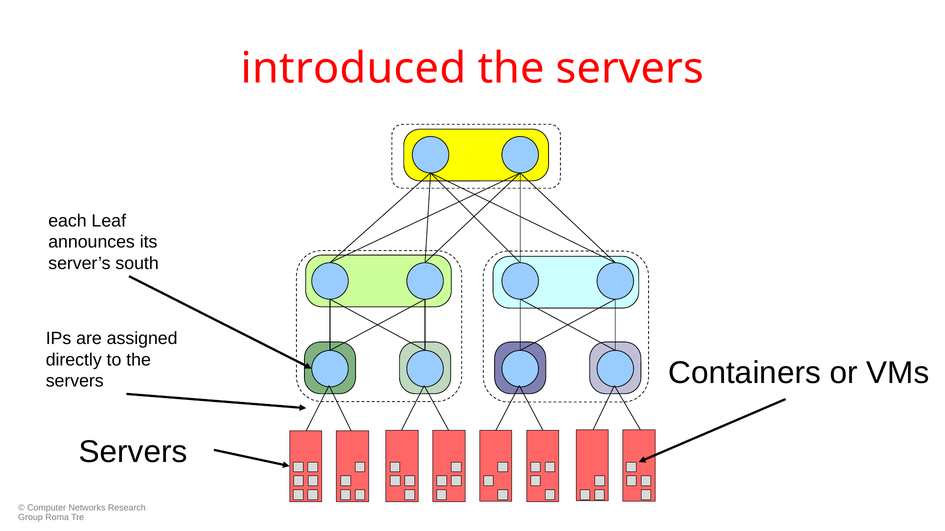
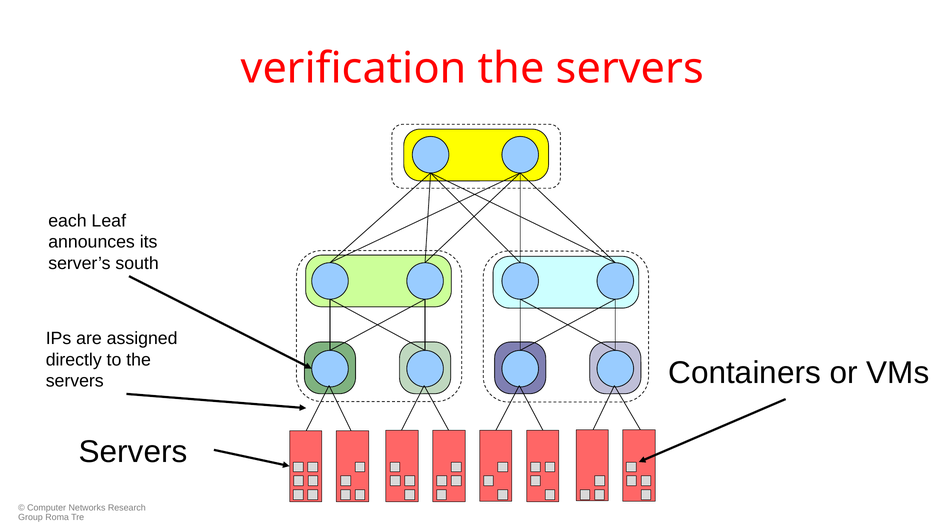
introduced: introduced -> verification (354, 69)
